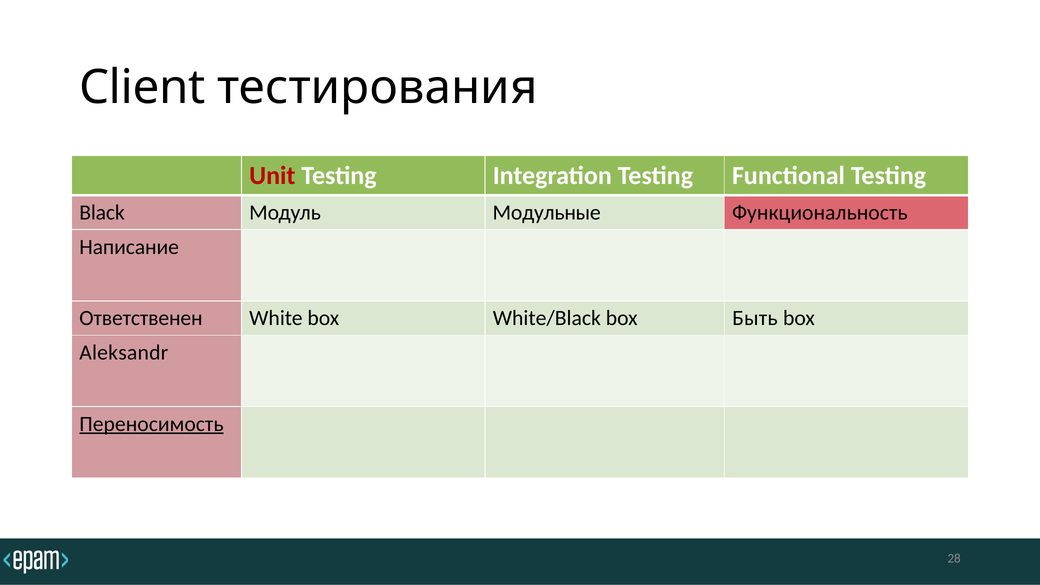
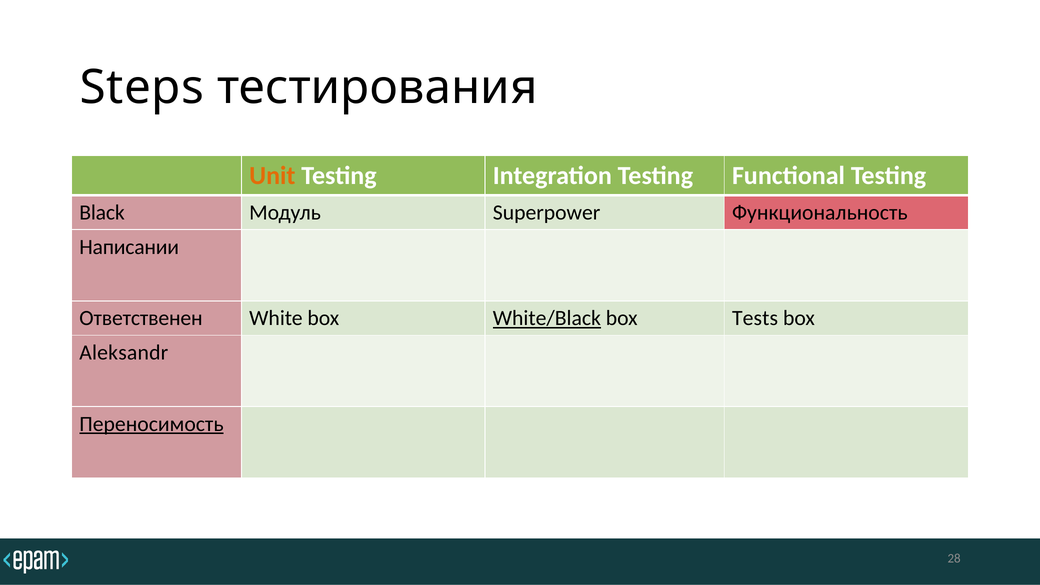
Client: Client -> Steps (142, 87)
Unit colour: red -> orange (272, 176)
Модульные: Модульные -> Superpower (547, 213)
Написание: Написание -> Написании (129, 247)
White/Black underline: none -> present (547, 318)
Быть: Быть -> Tests (755, 318)
